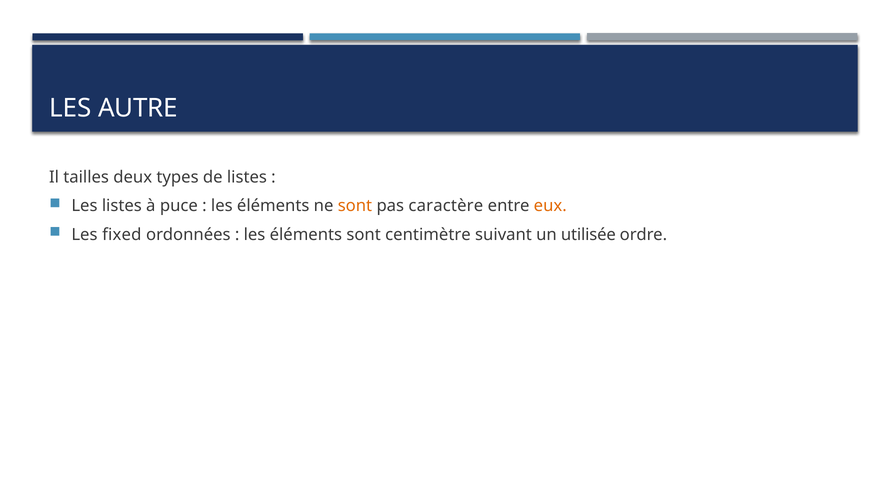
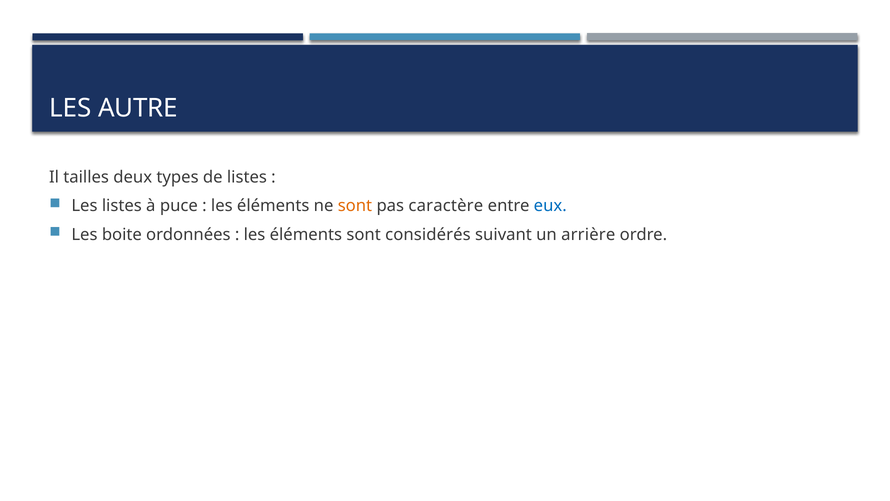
eux colour: orange -> blue (550, 206)
fixed: fixed -> boite (122, 235)
centimètre: centimètre -> considérés (428, 235)
utilisée: utilisée -> arrière (588, 235)
